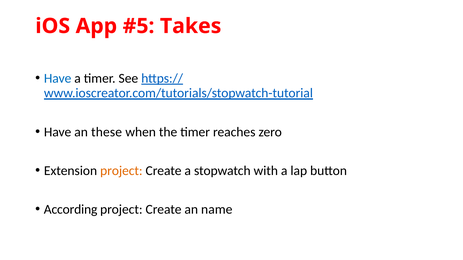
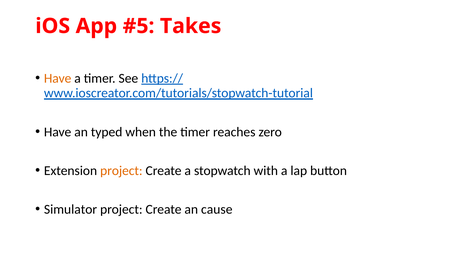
Have colour: blue -> orange (58, 78)
these: these -> typed (107, 132)
According: According -> Simulator (71, 210)
name: name -> cause (217, 210)
